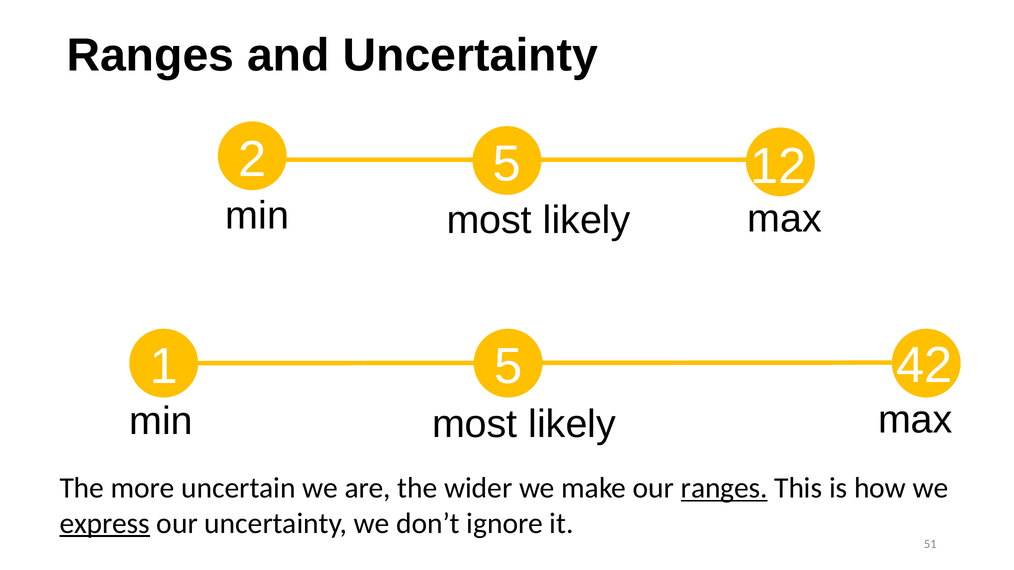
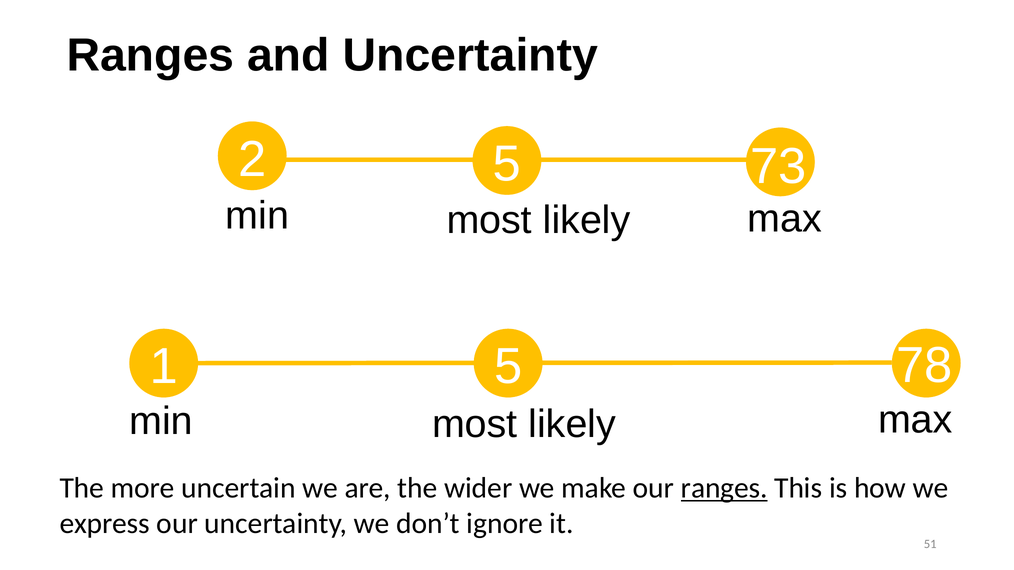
12: 12 -> 73 (778, 167)
42: 42 -> 78 (924, 366)
express underline: present -> none (105, 524)
